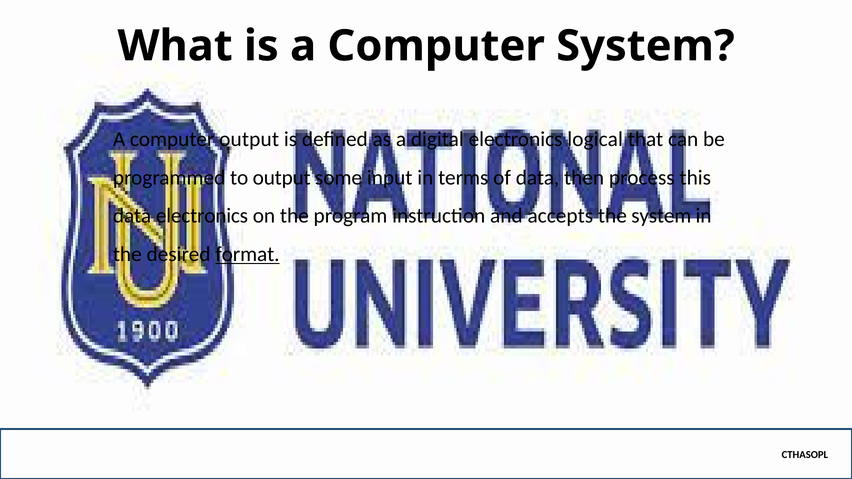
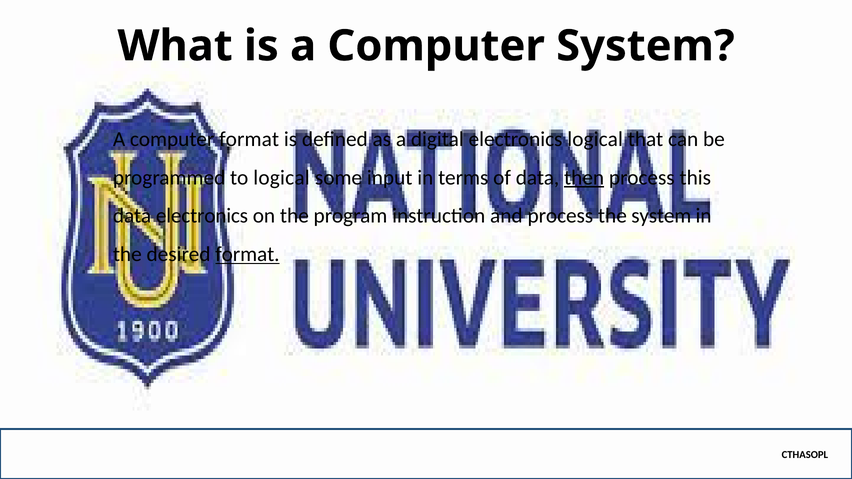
computer output: output -> format (249, 139)
to output: output -> logical (282, 178)
then underline: none -> present (584, 178)
and accepts: accepts -> process (560, 216)
